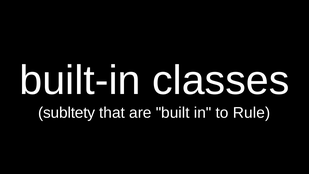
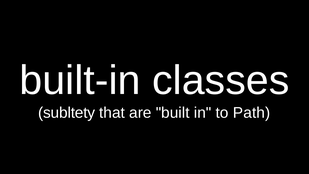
Rule: Rule -> Path (252, 113)
